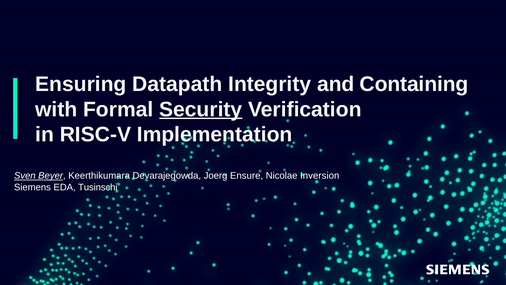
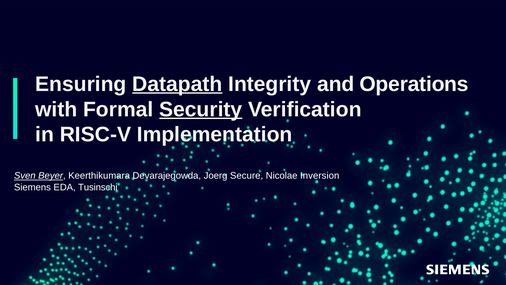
Datapath underline: none -> present (177, 84)
Containing: Containing -> Operations (414, 84)
Ensure: Ensure -> Secure (247, 176)
